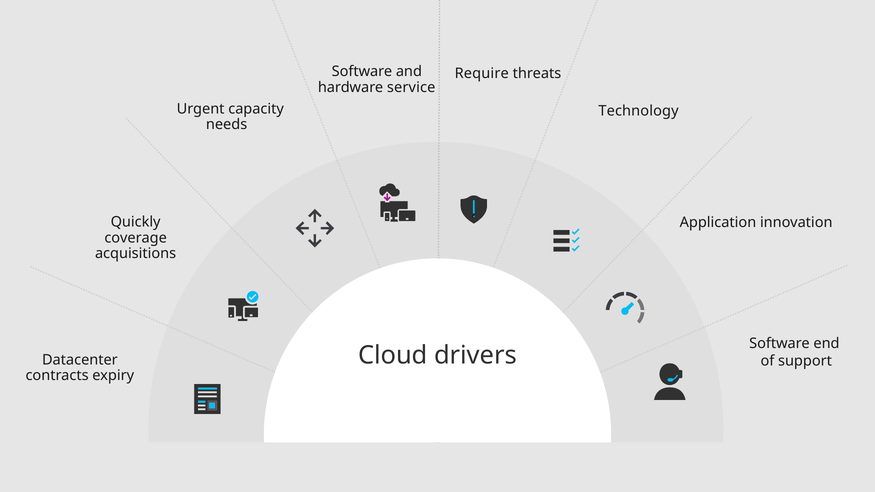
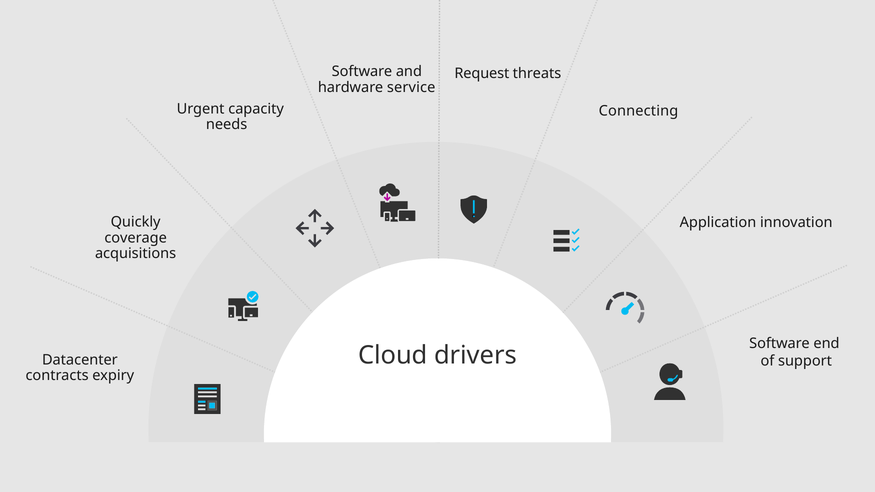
Require: Require -> Request (482, 74)
Technology: Technology -> Connecting (639, 111)
